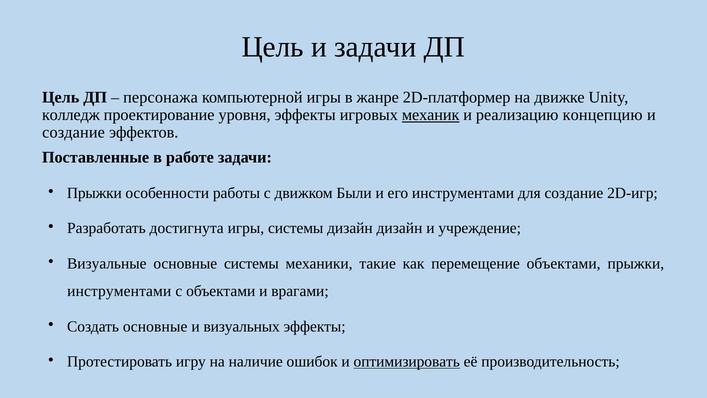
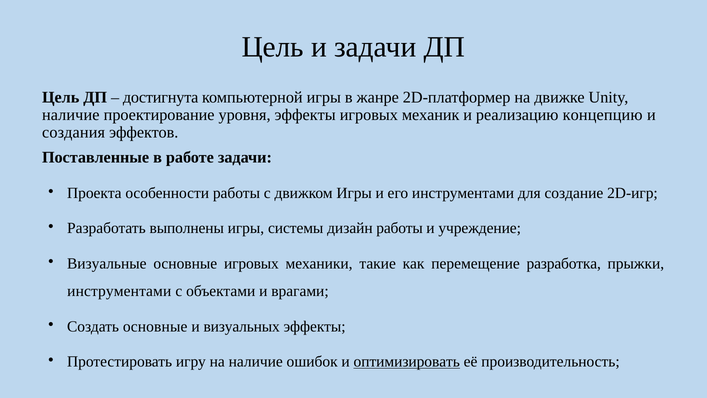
персонажа: персонажа -> достигнута (161, 97)
колледж: колледж -> наличие (71, 115)
механик underline: present -> none (431, 115)
создание: создание -> создания (74, 132)
Прыжки: Прыжки -> Проекта (94, 193)
движком Были: Были -> Игры (354, 193)
достигнута: достигнута -> выполнены (187, 228)
дизайн дизайн: дизайн -> работы (400, 228)
основные системы: системы -> игровых (251, 263)
перемещение объектами: объектами -> разработка (564, 263)
